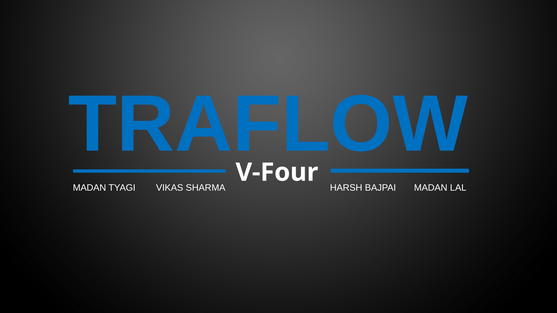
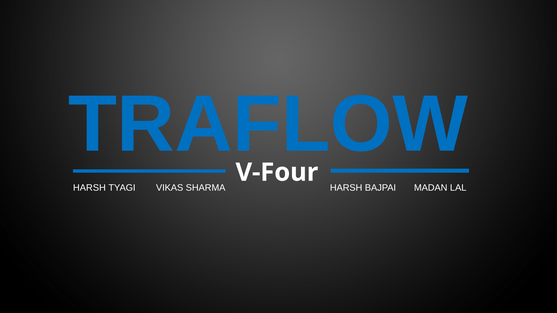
MADAN: MADAN -> HARSH (89, 188)
